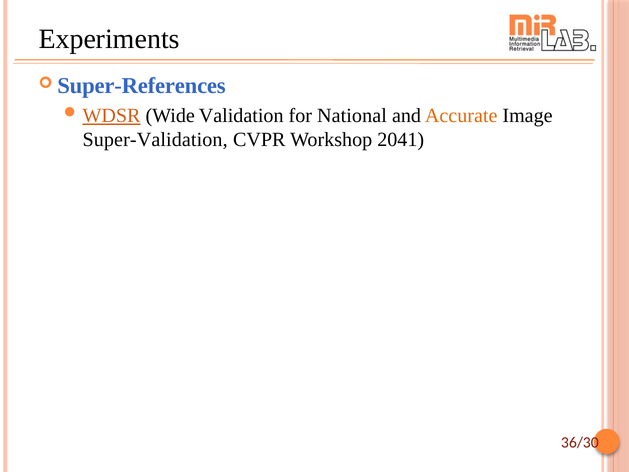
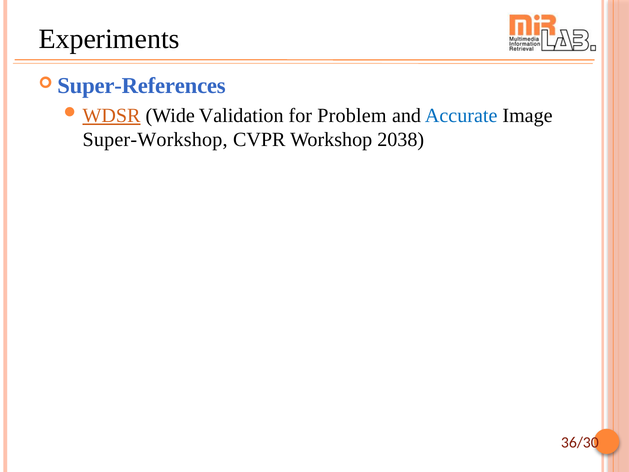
National: National -> Problem (352, 115)
Accurate colour: orange -> blue (461, 115)
Super-Validation: Super-Validation -> Super-Workshop (155, 139)
2041: 2041 -> 2038 (401, 139)
